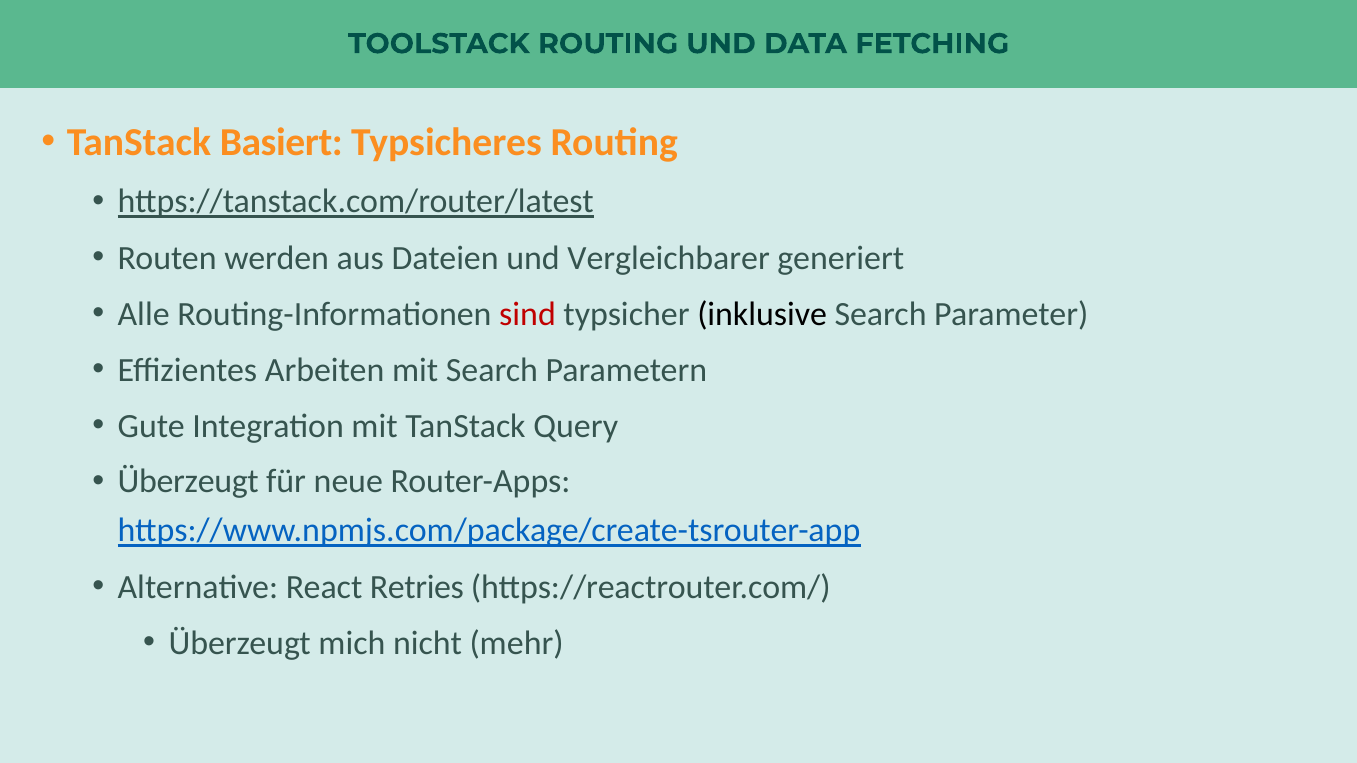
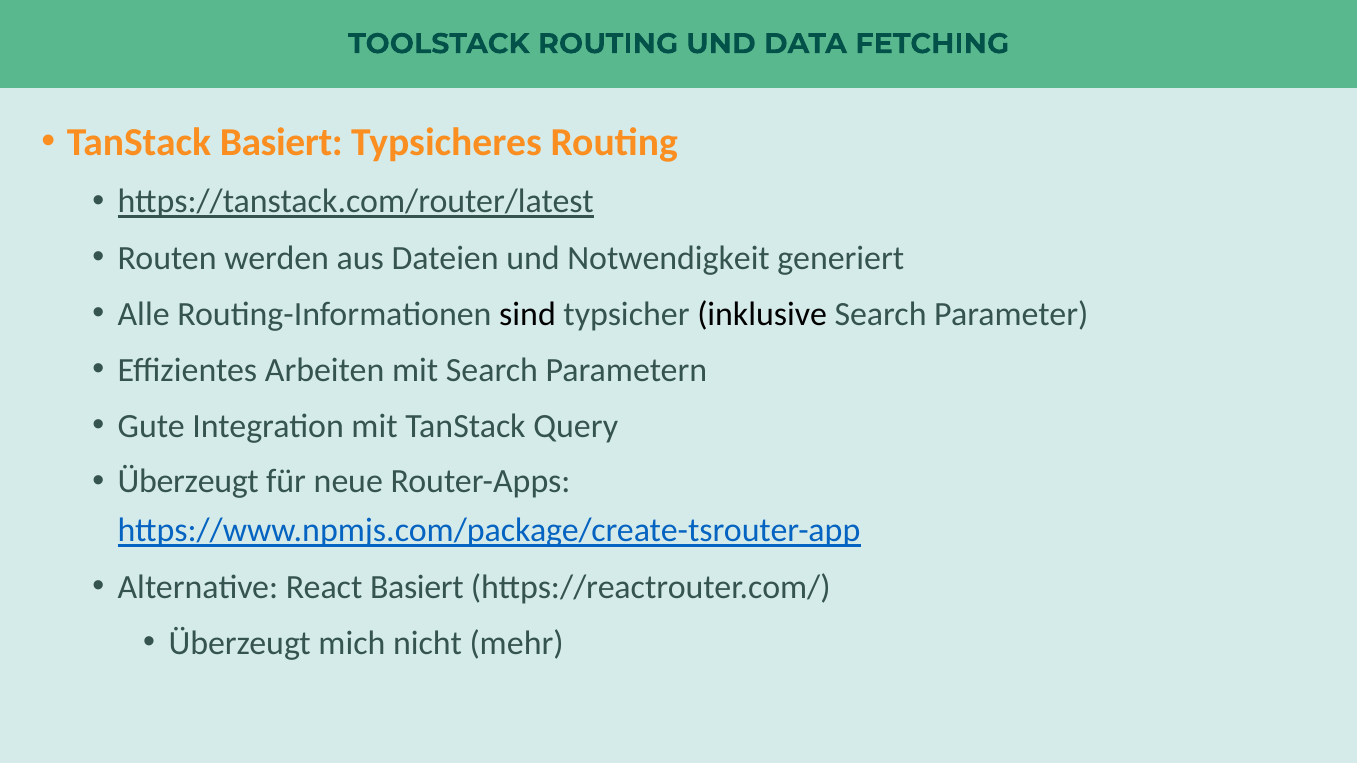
Vergleichbarer: Vergleichbarer -> Notwendigkeit (669, 258)
sind colour: red -> black (528, 314)
React Retries: Retries -> Basiert (417, 587)
